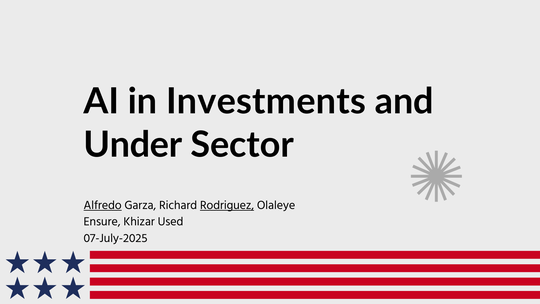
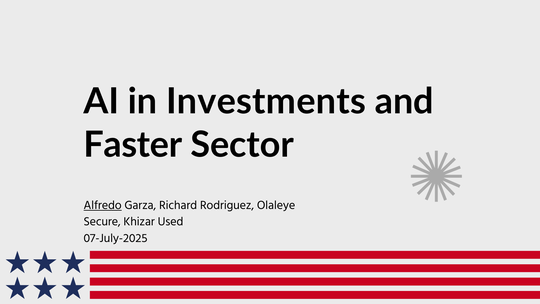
Under: Under -> Faster (133, 145)
Rodriguez underline: present -> none (227, 205)
Ensure: Ensure -> Secure (102, 221)
